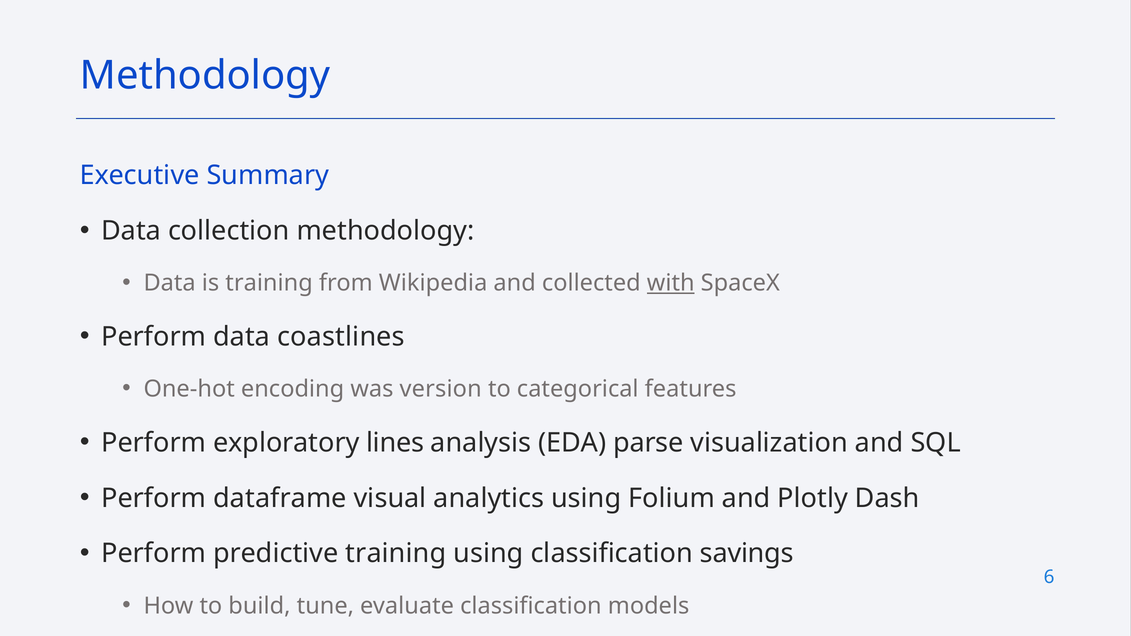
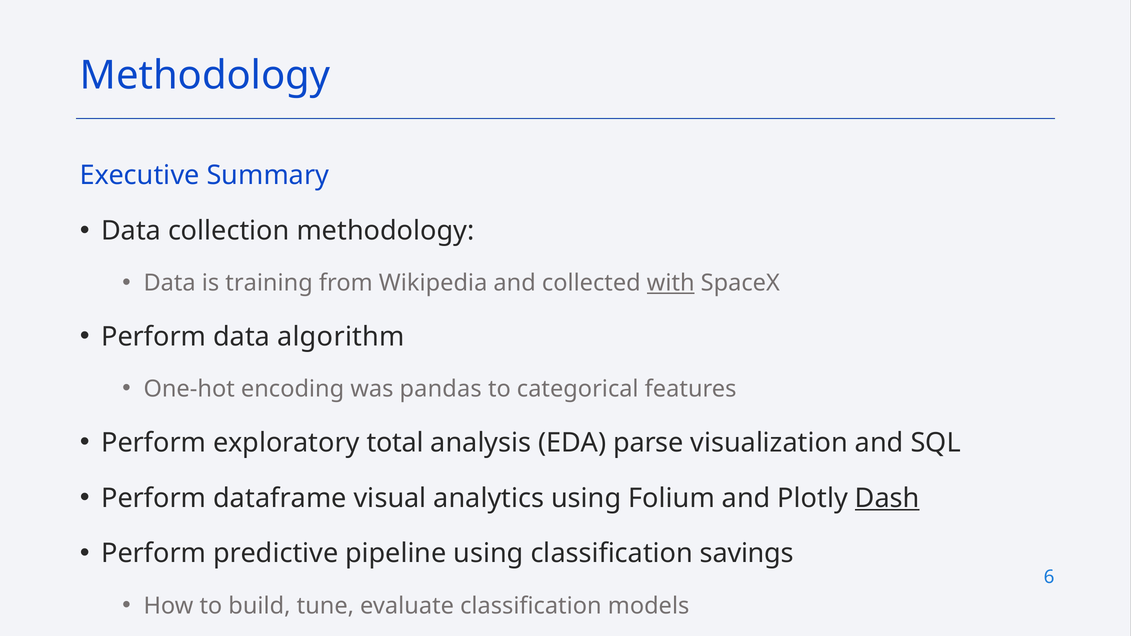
coastlines: coastlines -> algorithm (341, 337)
version: version -> pandas (441, 389)
lines: lines -> total (395, 443)
Dash underline: none -> present (887, 498)
predictive training: training -> pipeline (396, 554)
